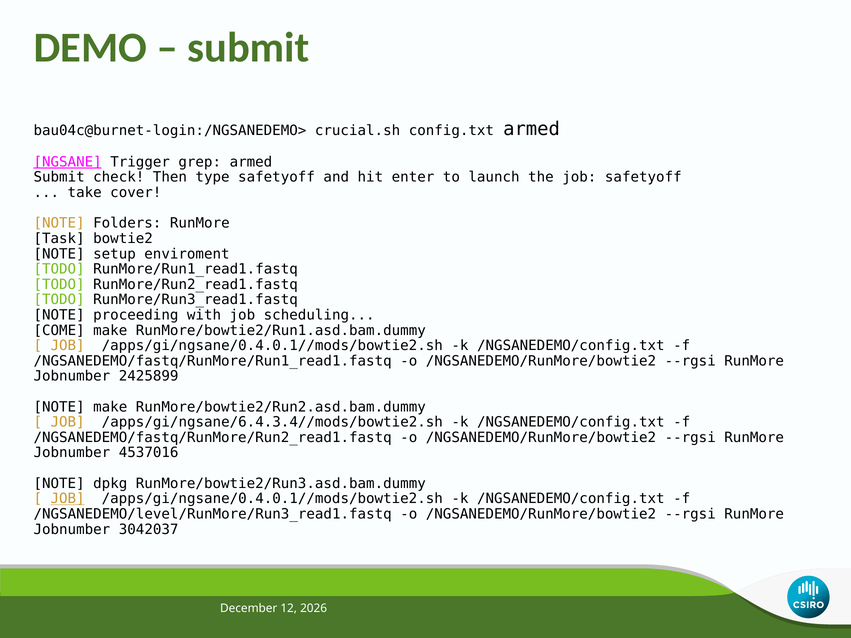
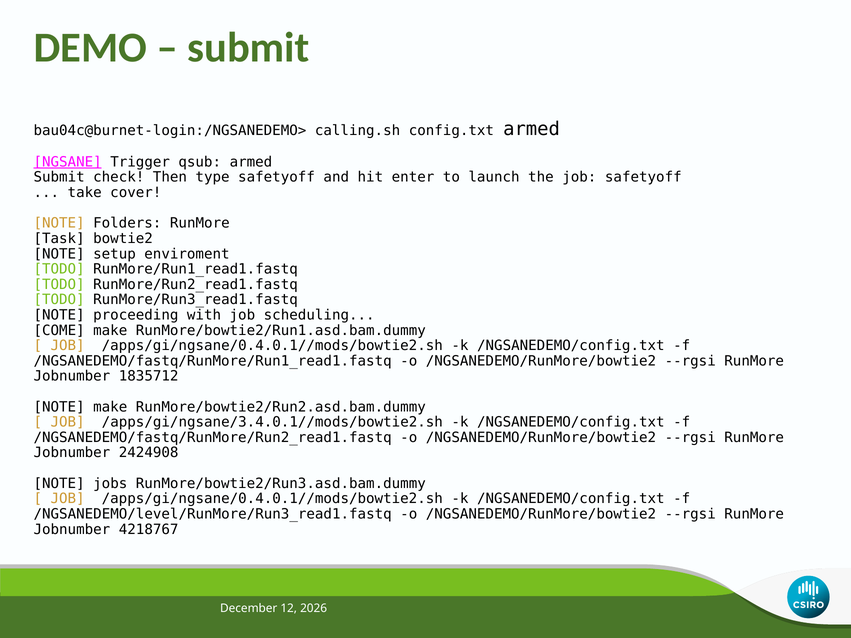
crucial.sh: crucial.sh -> calling.sh (358, 130)
grep: grep -> qsub (200, 162)
2425899: 2425899 -> 1835712 (149, 376)
/apps/gi/ngsane/6.4.3.4//mods/bowtie2.sh: /apps/gi/ngsane/6.4.3.4//mods/bowtie2.sh -> /apps/gi/ngsane/3.4.0.1//mods/bowtie2.sh (272, 422)
4537016: 4537016 -> 2424908 (149, 453)
dpkg: dpkg -> jobs (110, 484)
JOB underline: present -> none (68, 499)
3042037: 3042037 -> 4218767 (149, 530)
